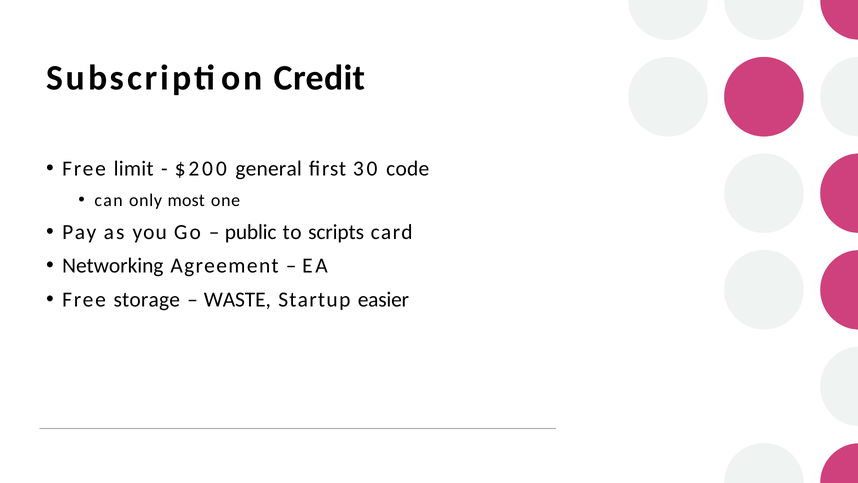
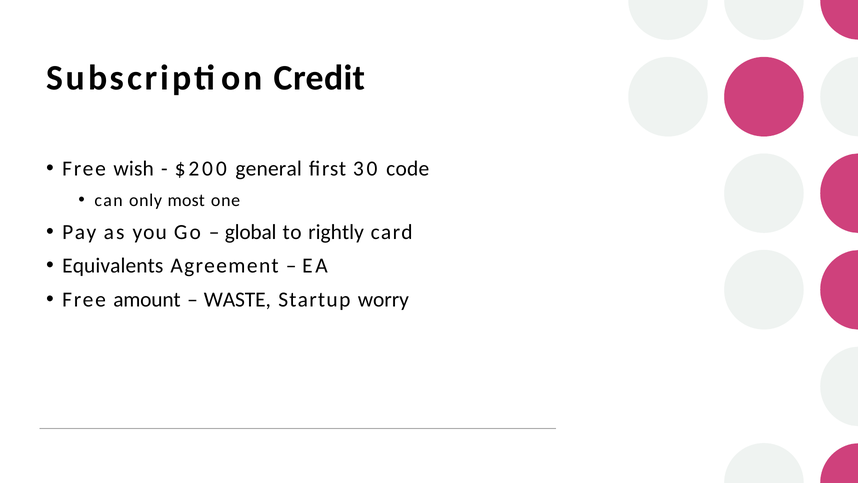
limit: limit -> wish (134, 169)
public: public -> global (251, 232)
scripts: scripts -> rightly (336, 232)
Networking: Networking -> Equivalents (113, 266)
storage: storage -> amount (147, 300)
easier: easier -> worry (383, 300)
